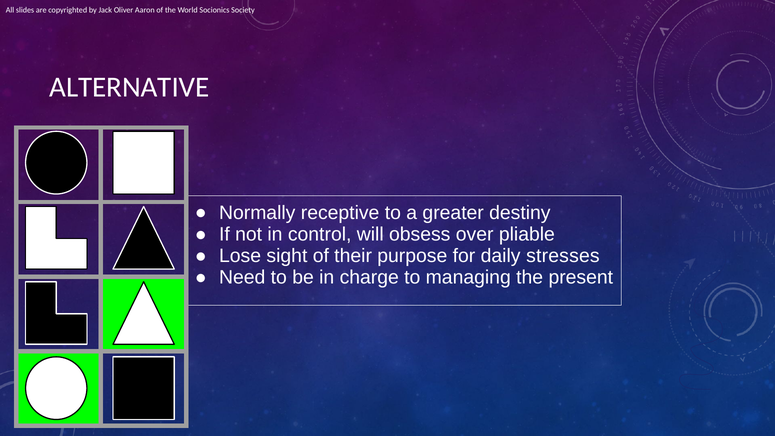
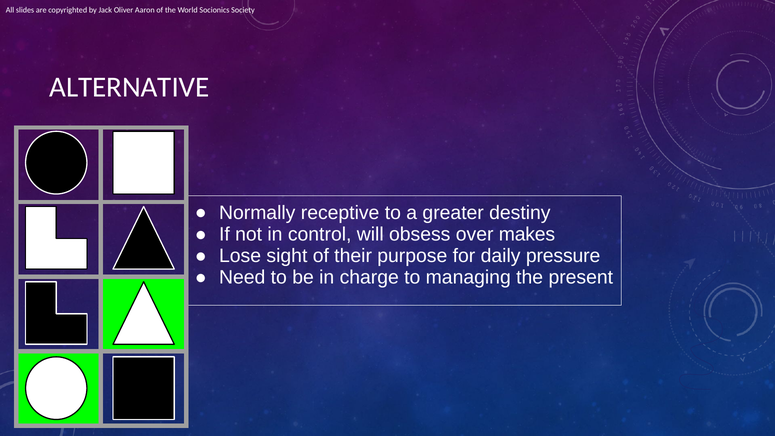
pliable: pliable -> makes (527, 234)
stresses: stresses -> pressure (563, 256)
